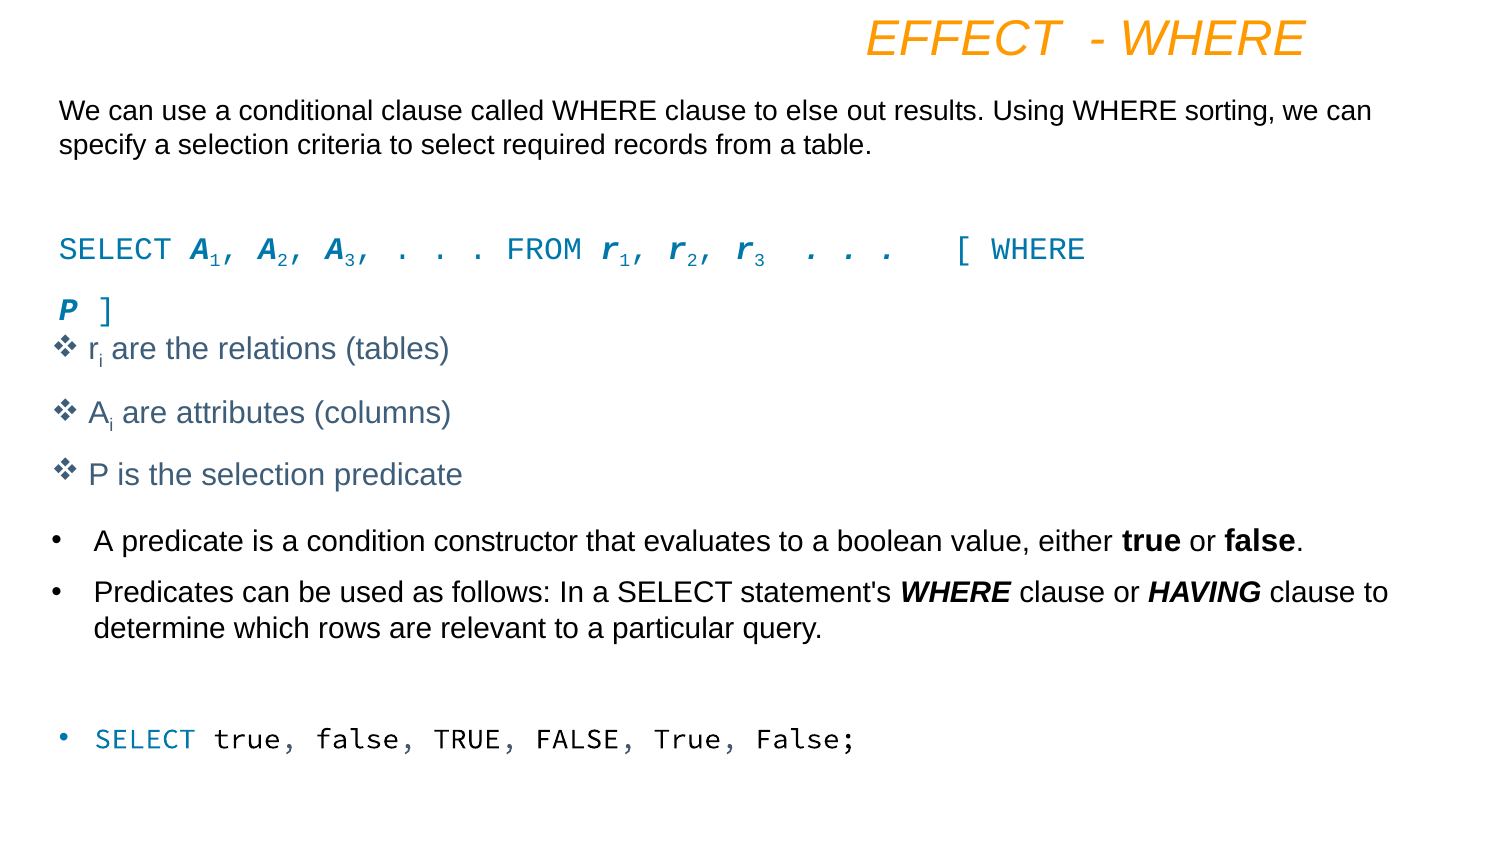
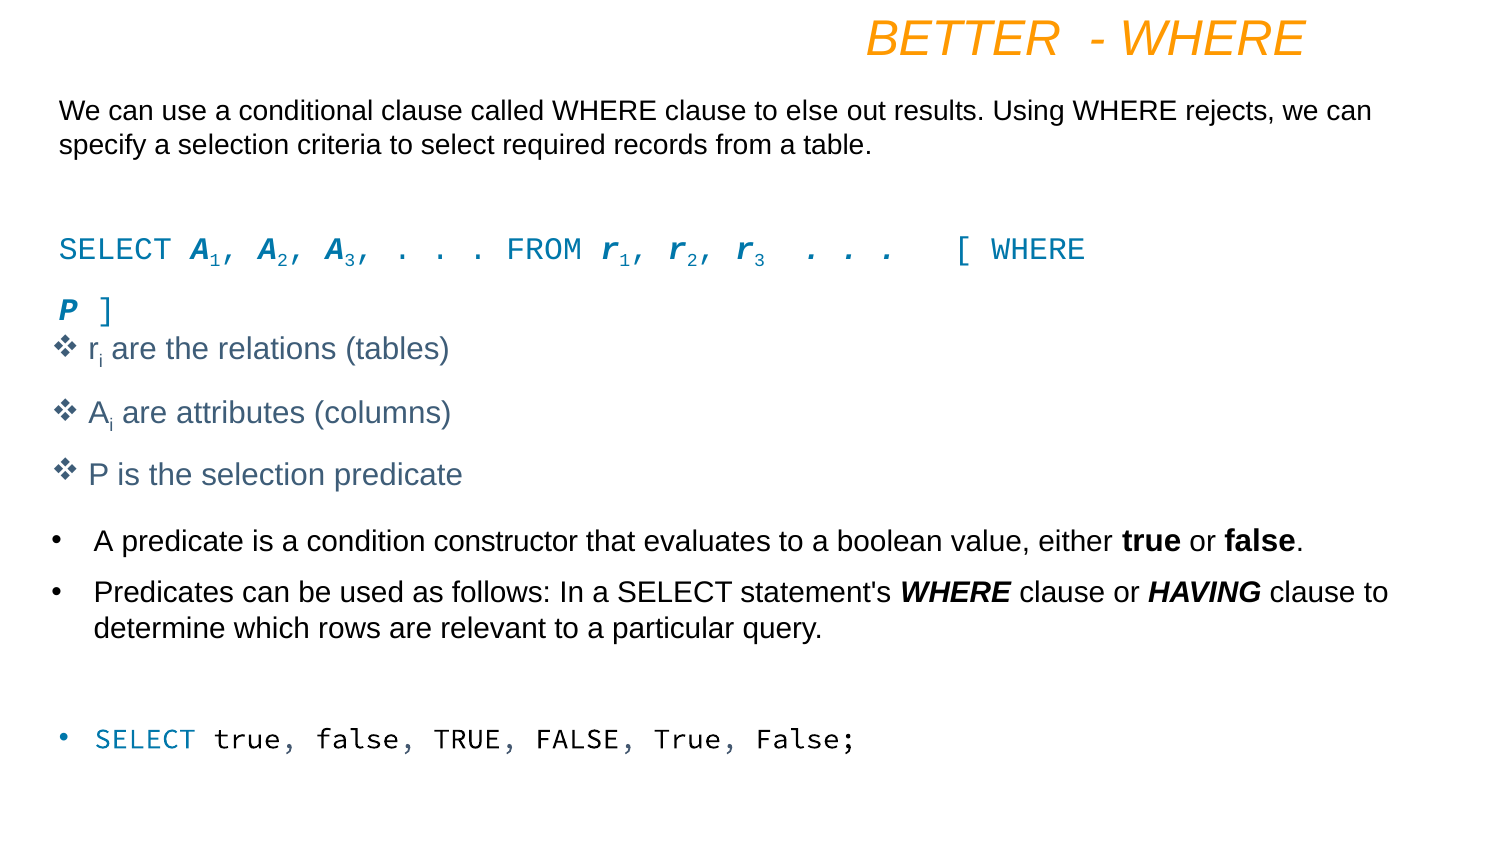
EFFECT: EFFECT -> BETTER (963, 39)
sorting: sorting -> rejects (1230, 111)
